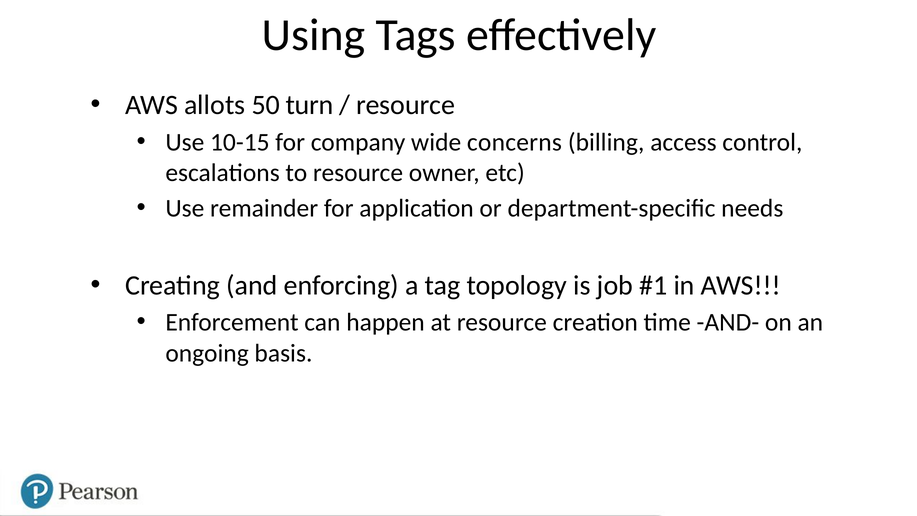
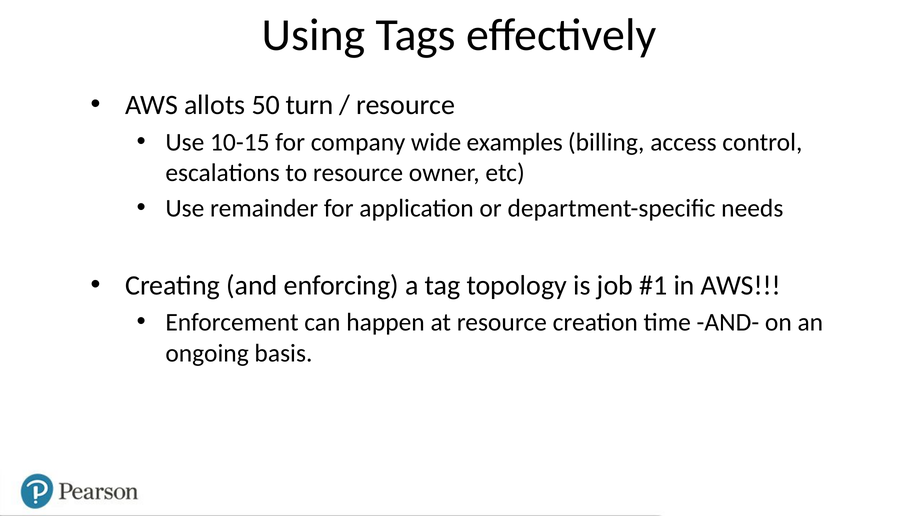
concerns: concerns -> examples (515, 142)
